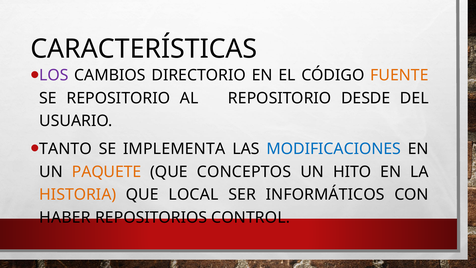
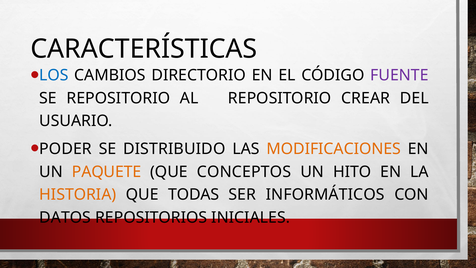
LOS colour: purple -> blue (54, 75)
FUENTE colour: orange -> purple (399, 75)
DESDE: DESDE -> CREAR (366, 98)
TANTO: TANTO -> PODER (66, 149)
IMPLEMENTA: IMPLEMENTA -> DISTRIBUIDO (174, 149)
MODIFICACIONES colour: blue -> orange (334, 149)
LOCAL: LOCAL -> TODAS (194, 194)
HABER: HABER -> DATOS (65, 217)
CONTROL: CONTROL -> INICIALES (251, 217)
